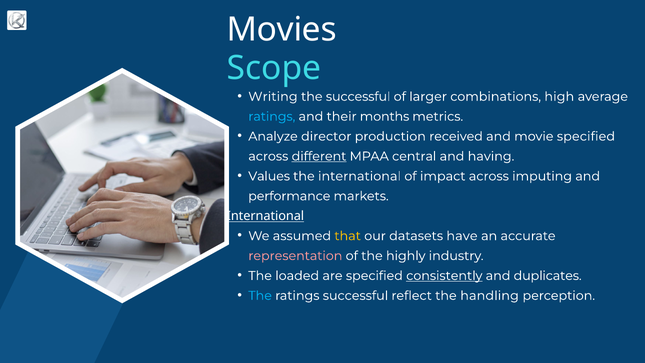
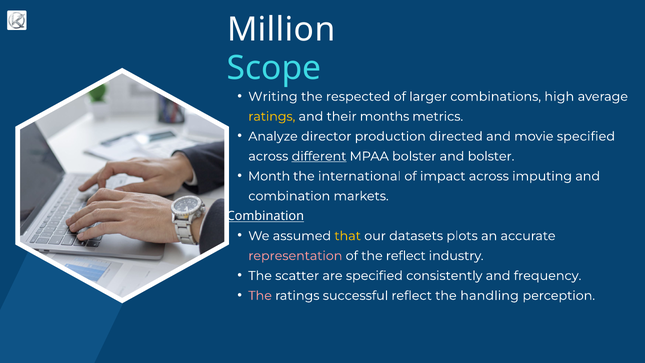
Movies: Movies -> Million (281, 30)
the successful: successful -> respected (358, 97)
ratings colour: light blue -> yellow (272, 116)
received: received -> directed (456, 136)
MPAA central: central -> bolster (414, 156)
and having: having -> bolster (491, 156)
Values: Values -> Month (269, 176)
performance: performance -> combination (289, 196)
International: International -> Combination (265, 216)
have: have -> plots (462, 236)
the highly: highly -> reflect (406, 256)
loaded: loaded -> scatter (297, 276)
consistently underline: present -> none (444, 276)
duplicates: duplicates -> frequency (548, 276)
The colour: light blue -> pink (260, 295)
